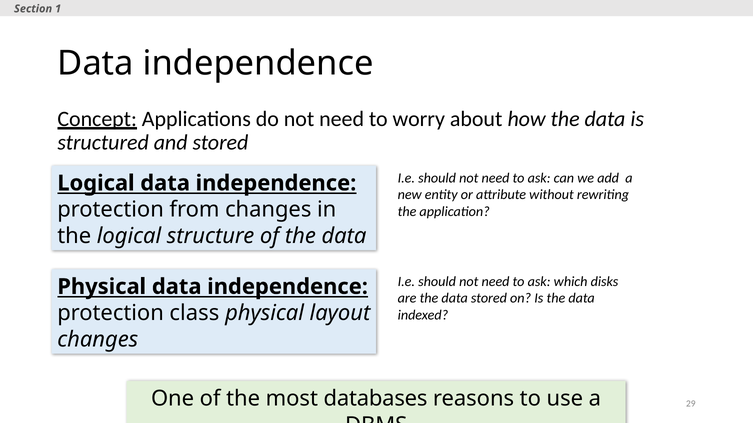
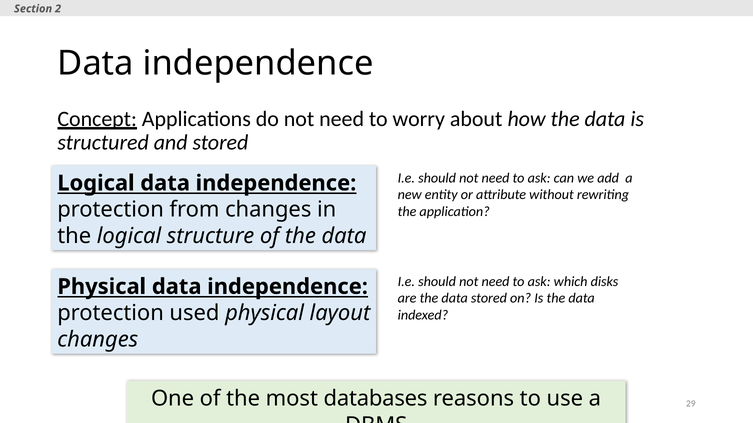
1: 1 -> 2 (58, 9)
class: class -> used (194, 313)
